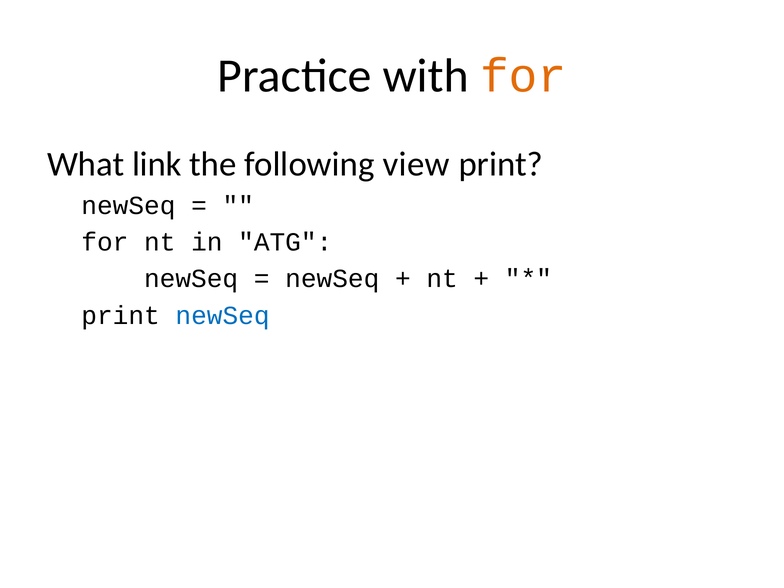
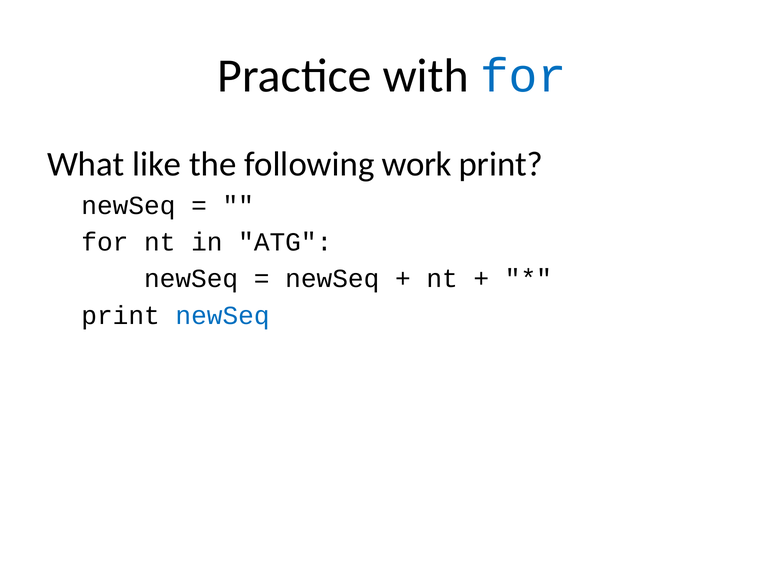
for colour: orange -> blue (523, 76)
link: link -> like (157, 164)
view: view -> work (417, 164)
